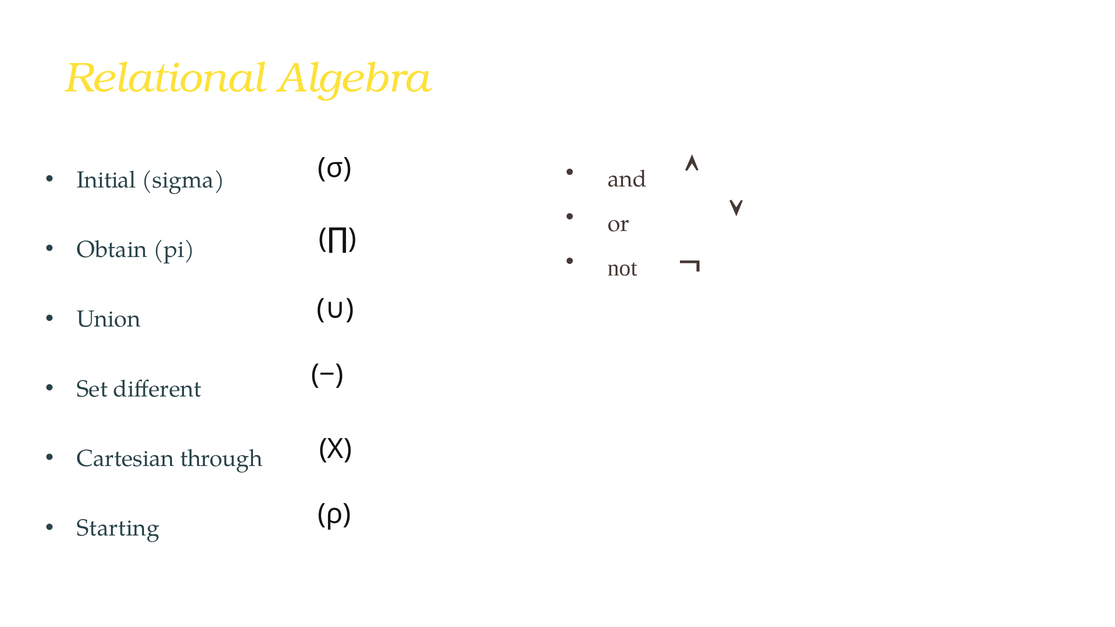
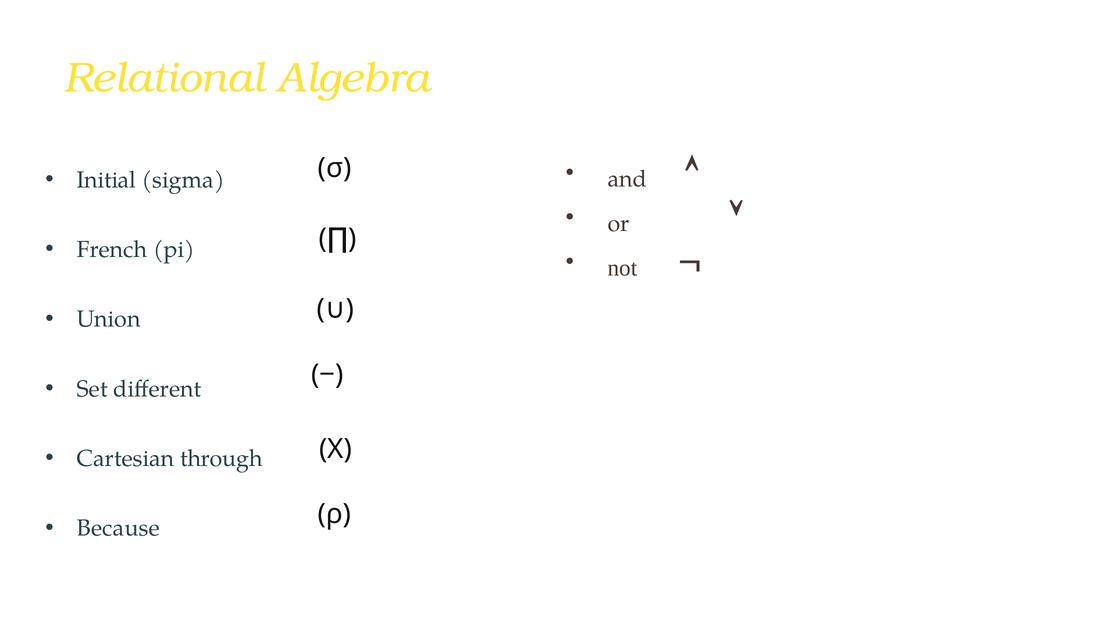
Obtain: Obtain -> French (112, 250)
Starting: Starting -> Because (118, 528)
